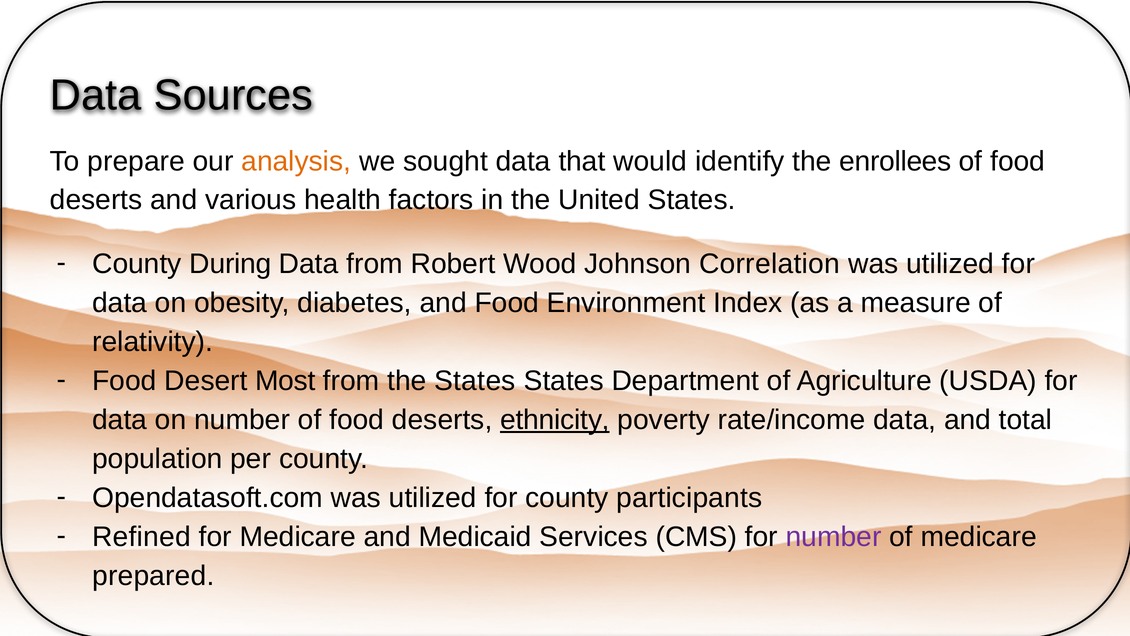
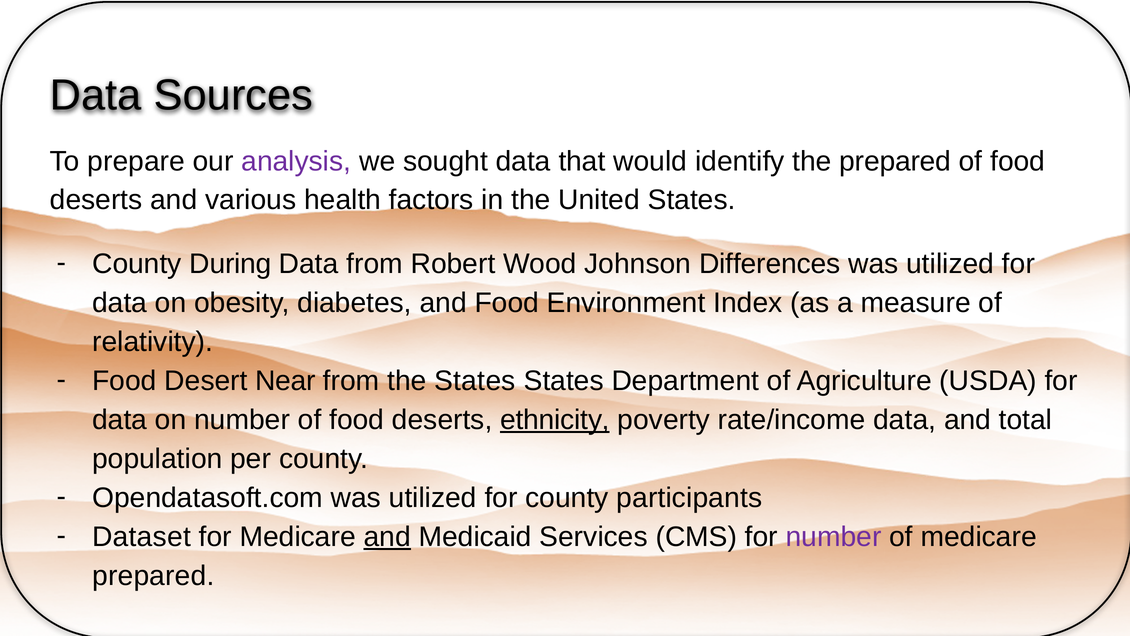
analysis colour: orange -> purple (296, 161)
the enrollees: enrollees -> prepared (895, 161)
Correlation: Correlation -> Differences (770, 264)
Most: Most -> Near (285, 381)
Refined: Refined -> Dataset (142, 537)
and underline: none -> present (387, 537)
